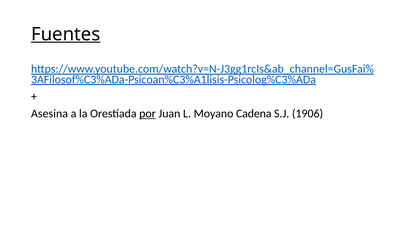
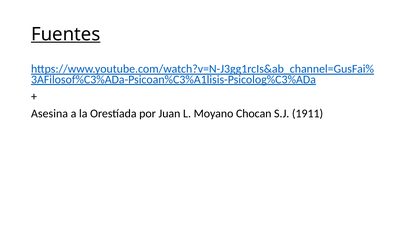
por underline: present -> none (148, 114)
Cadena: Cadena -> Chocan (254, 114)
1906: 1906 -> 1911 (308, 114)
